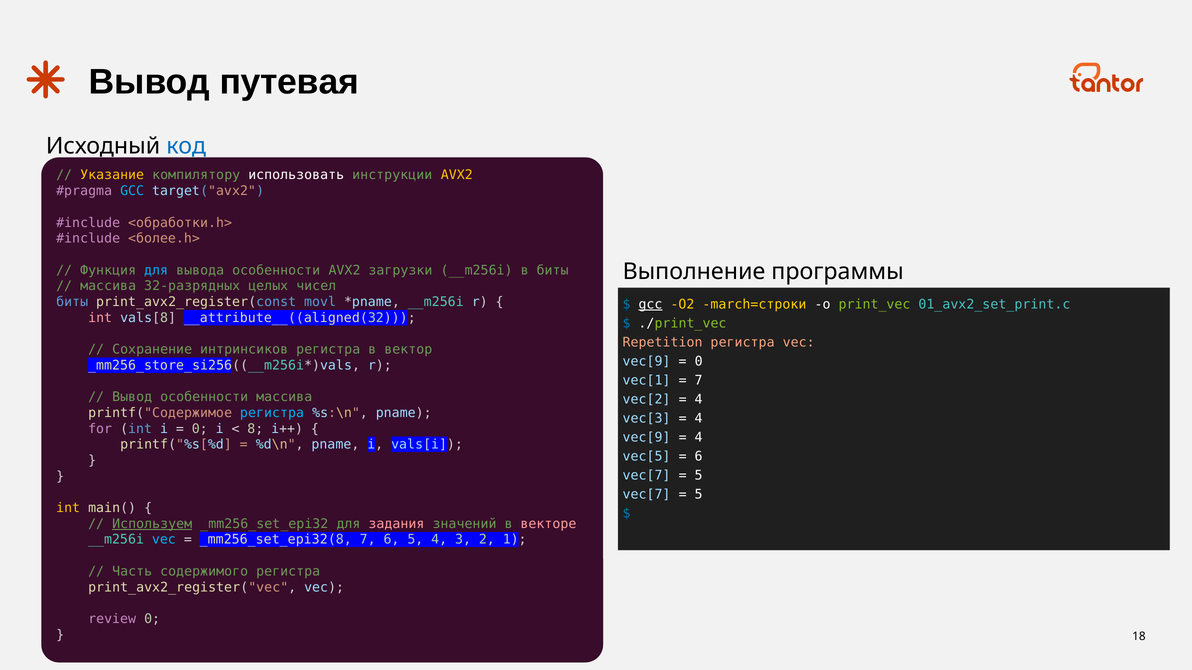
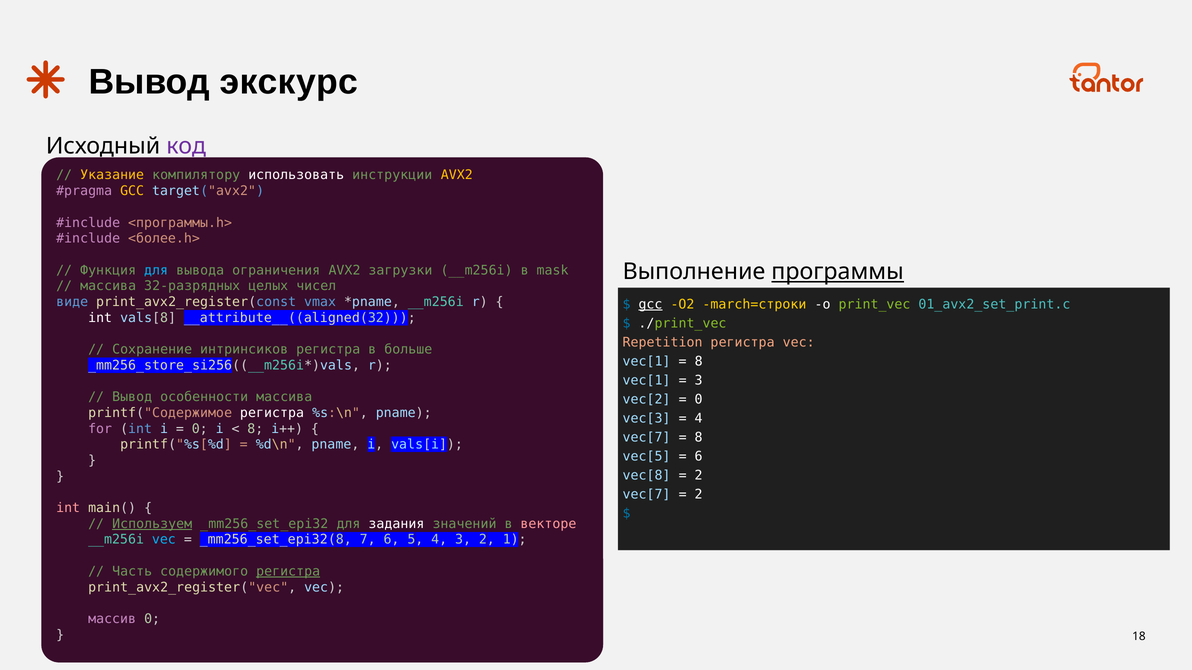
путевая: путевая -> экскурс (289, 82)
код colour: blue -> purple (186, 146)
GCC colour: light blue -> yellow (132, 191)
<обработки.h>: <обработки.h> -> <программы.h> (180, 223)
вывода особенности: особенности -> ограничения (276, 270)
в биты: биты -> mask (553, 270)
программы underline: none -> present (838, 272)
биты: биты -> виде (72, 302)
movl: movl -> vmax (320, 302)
int colour: pink -> white (100, 318)
вектор: вектор -> больше (408, 350)
vec[9: vec[9 -> vec[1 (647, 362)
0: 0 -> 8 (699, 362)
7: 7 -> 3 (699, 381)
4: 4 -> 0 (699, 400)
регистра colour: light blue -> white (272, 413)
vec[9: vec[9 -> vec[7 (647, 438)
4: 4 -> 8 (699, 438)
vec[7: vec[7 -> vec[8 (647, 476)
5: 5 -> 2 (699, 476)
5: 5 -> 2 (699, 495)
int colour: yellow -> pink (68, 508)
задания colour: pink -> white (396, 524)
регистра underline: none -> present (288, 572)
review: review -> массив (112, 619)
